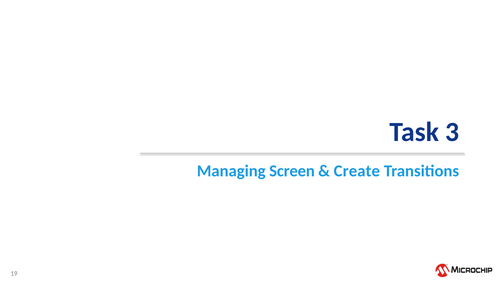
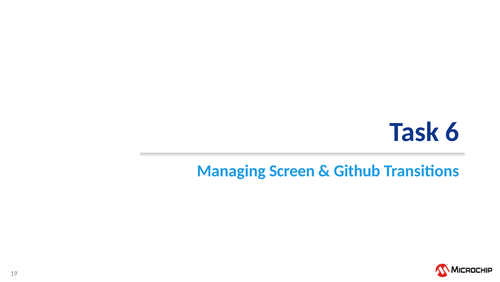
3: 3 -> 6 (452, 132)
Create: Create -> Github (357, 171)
